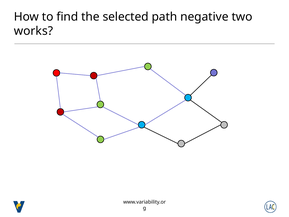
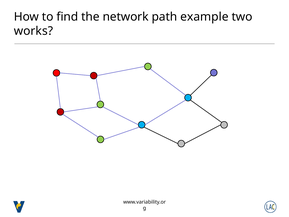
selected: selected -> network (126, 17)
negative: negative -> example (204, 17)
